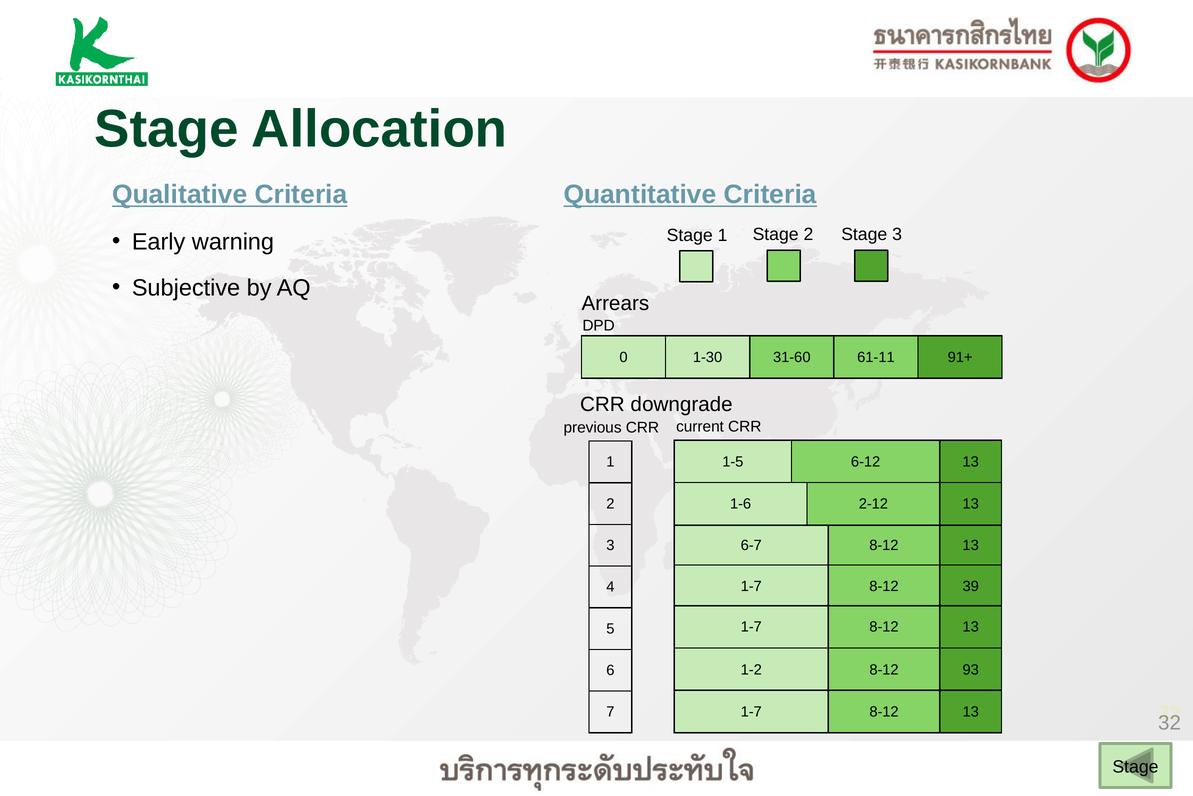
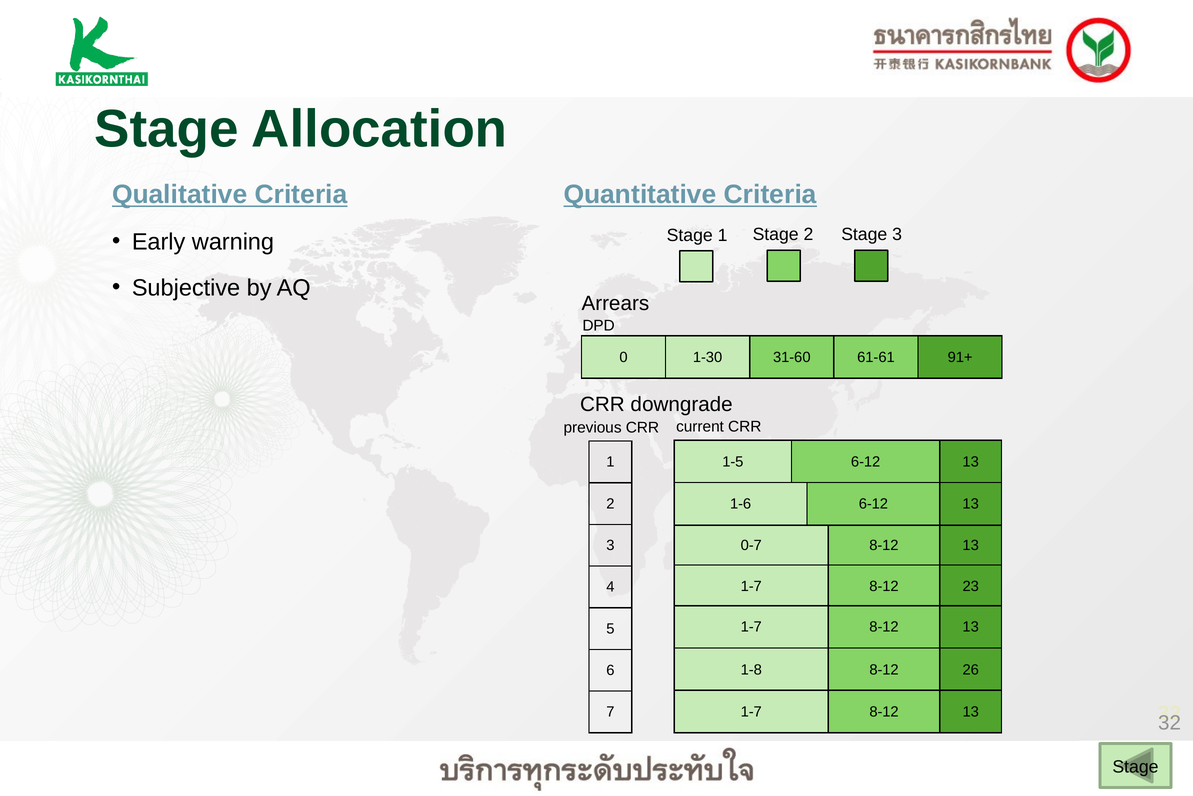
61-11: 61-11 -> 61-61 (876, 357)
1-6 2-12: 2-12 -> 6-12 (873, 504)
6-7: 6-7 -> 0-7 (751, 545)
39: 39 -> 23 (971, 586)
1-2: 1-2 -> 1-8 (751, 669)
93: 93 -> 26 (971, 669)
